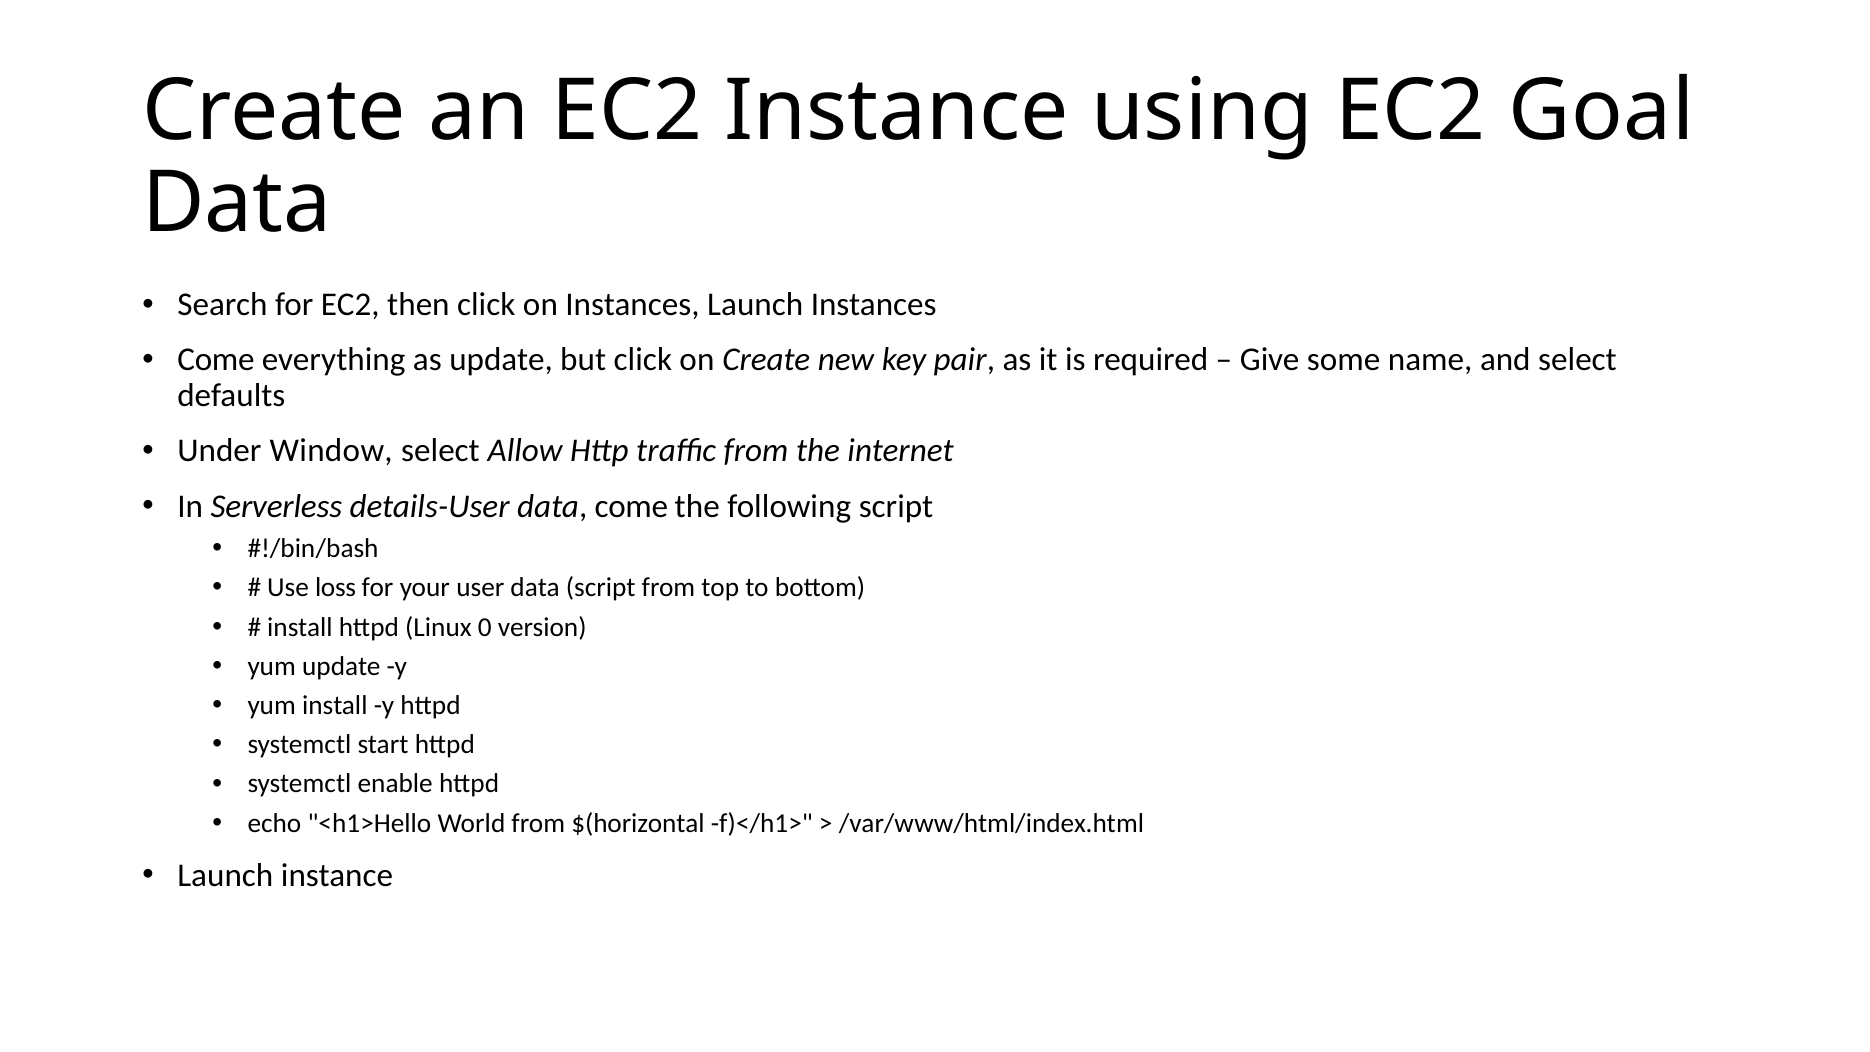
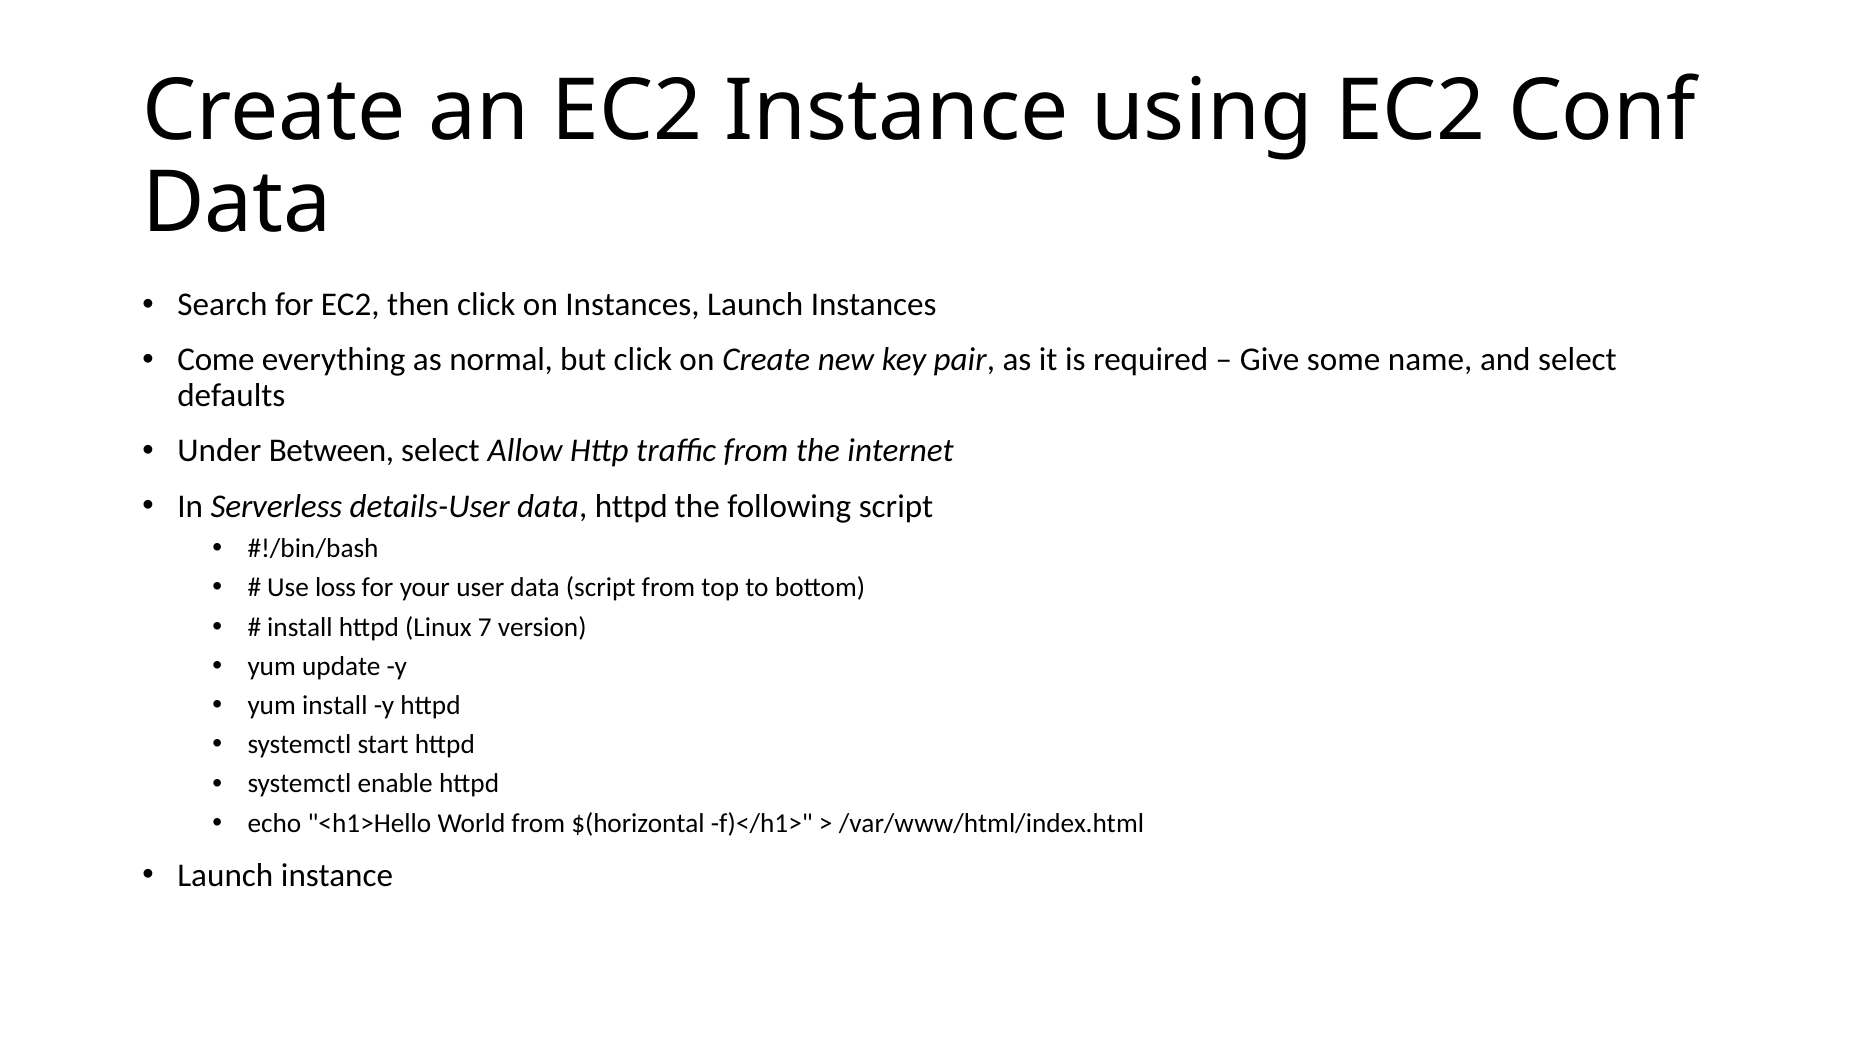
Goal: Goal -> Conf (1602, 111)
as update: update -> normal (501, 360)
Window: Window -> Between (331, 451)
data come: come -> httpd (631, 506)
0: 0 -> 7 (485, 627)
